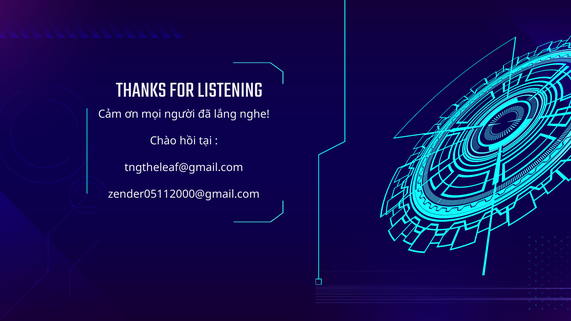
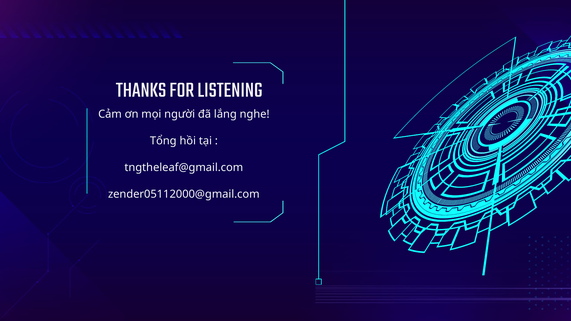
Chào: Chào -> Tổng (163, 141)
